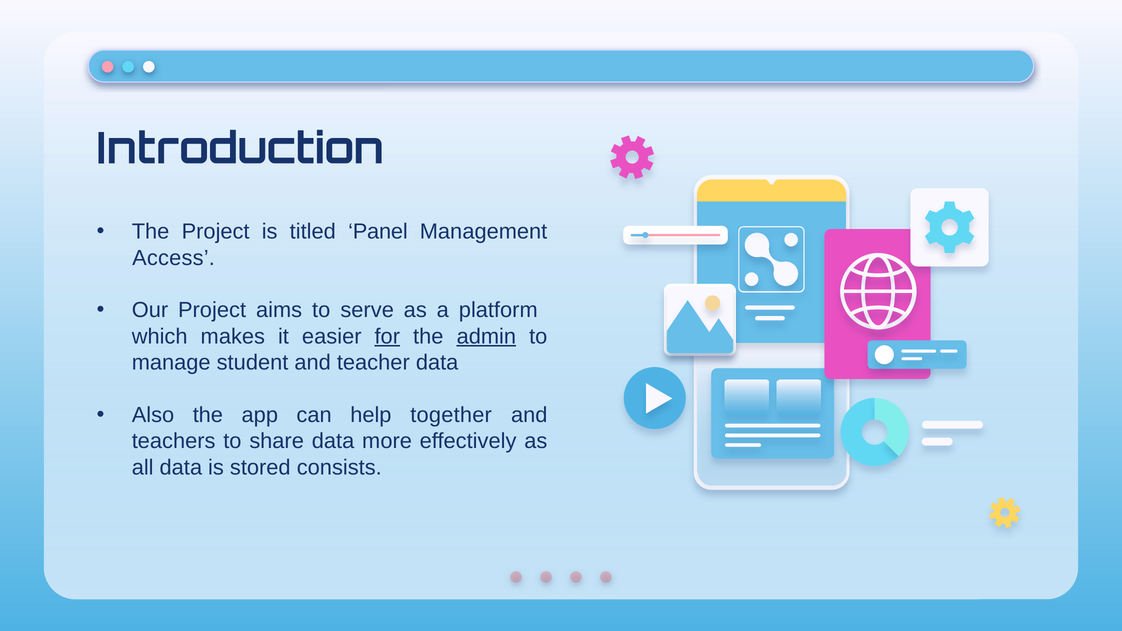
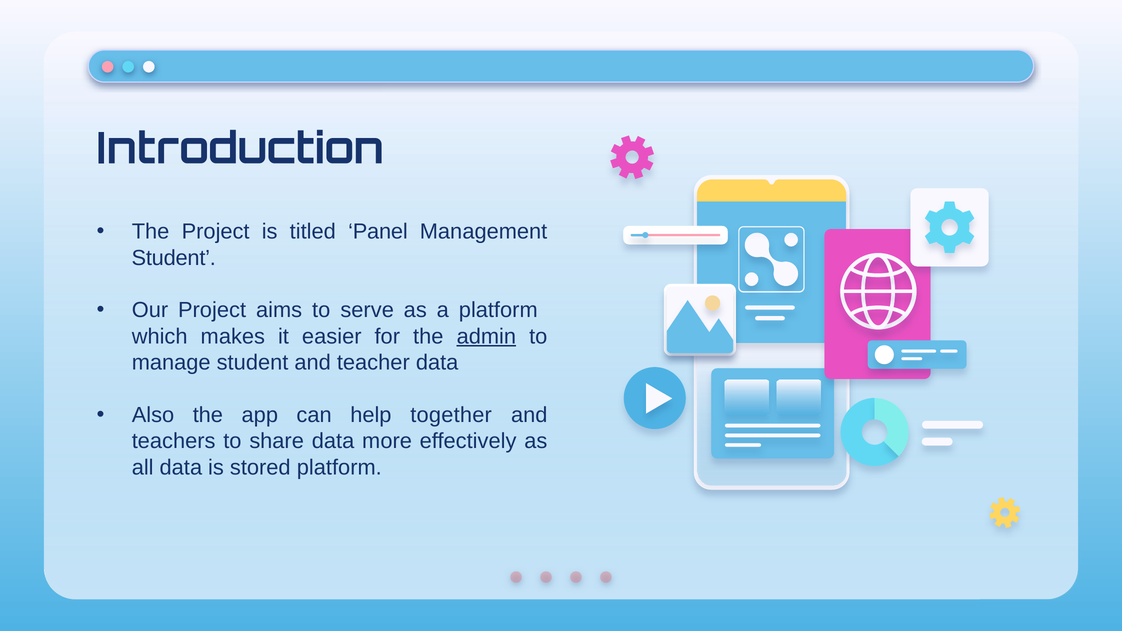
Access: Access -> Student (174, 258)
for underline: present -> none (387, 337)
stored consists: consists -> platform (339, 467)
